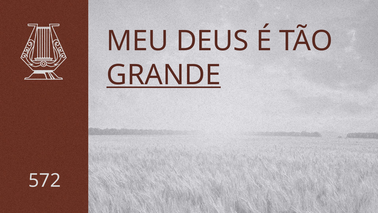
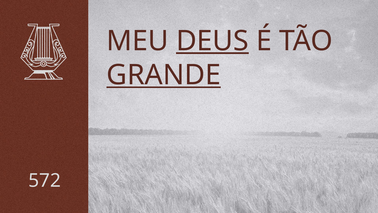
DEUS underline: none -> present (212, 41)
